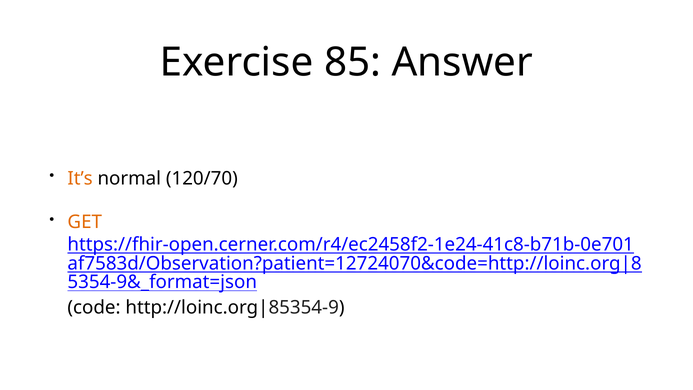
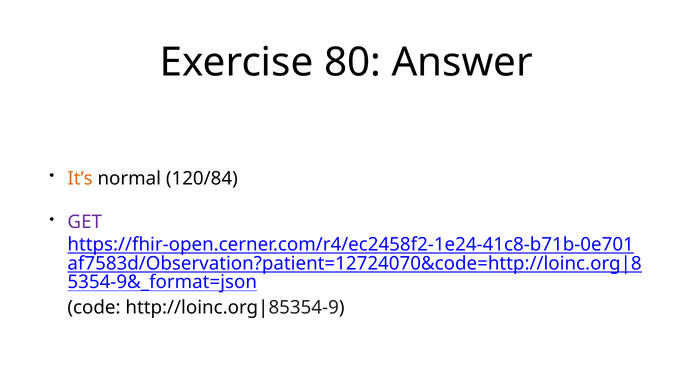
85: 85 -> 80 (353, 62)
120/70: 120/70 -> 120/84 (202, 178)
GET colour: orange -> purple (85, 222)
